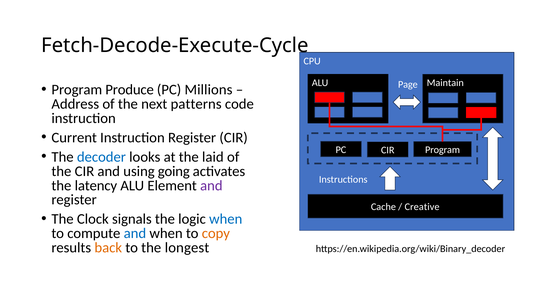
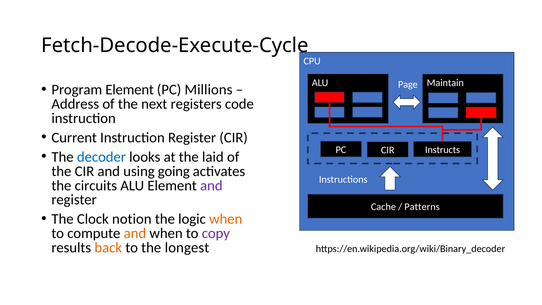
Program Produce: Produce -> Element (130, 90)
patterns: patterns -> registers (196, 104)
CIR Program: Program -> Instructs (443, 150)
latency: latency -> circuits (96, 185)
Creative: Creative -> Patterns (422, 207)
signals: signals -> notion (132, 219)
when colour: blue -> orange (226, 219)
and colour: blue -> orange (135, 233)
copy colour: orange -> purple (216, 233)
